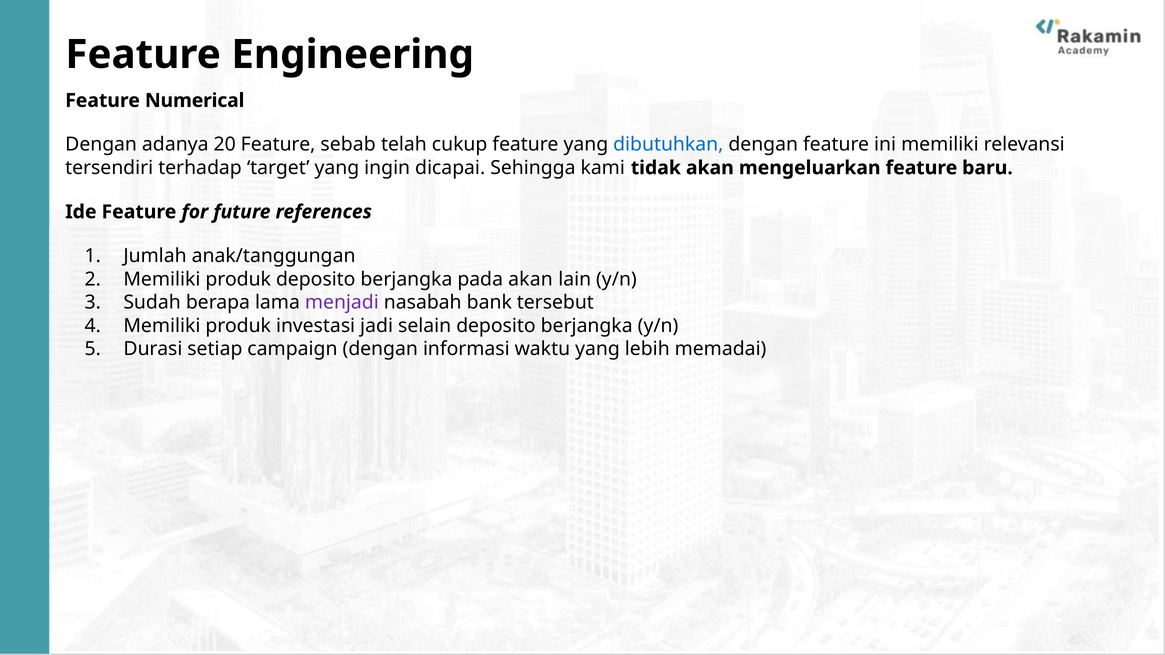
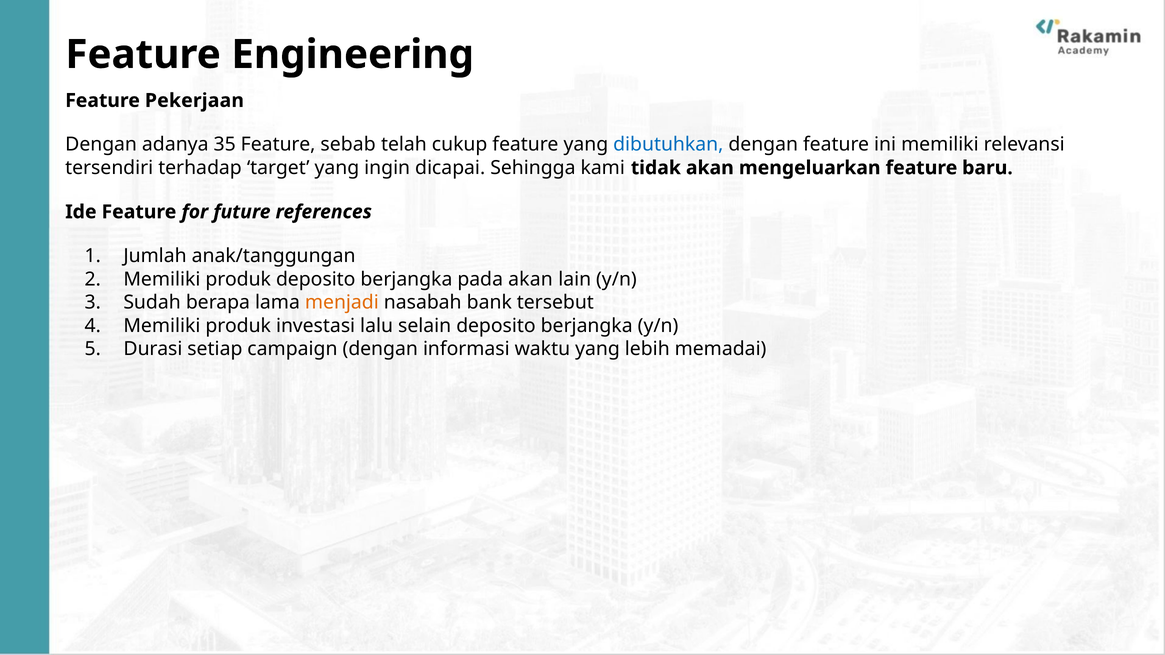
Numerical: Numerical -> Pekerjaan (194, 101)
20: 20 -> 35 (225, 145)
menjadi colour: purple -> orange (342, 303)
jadi: jadi -> lalu (377, 326)
